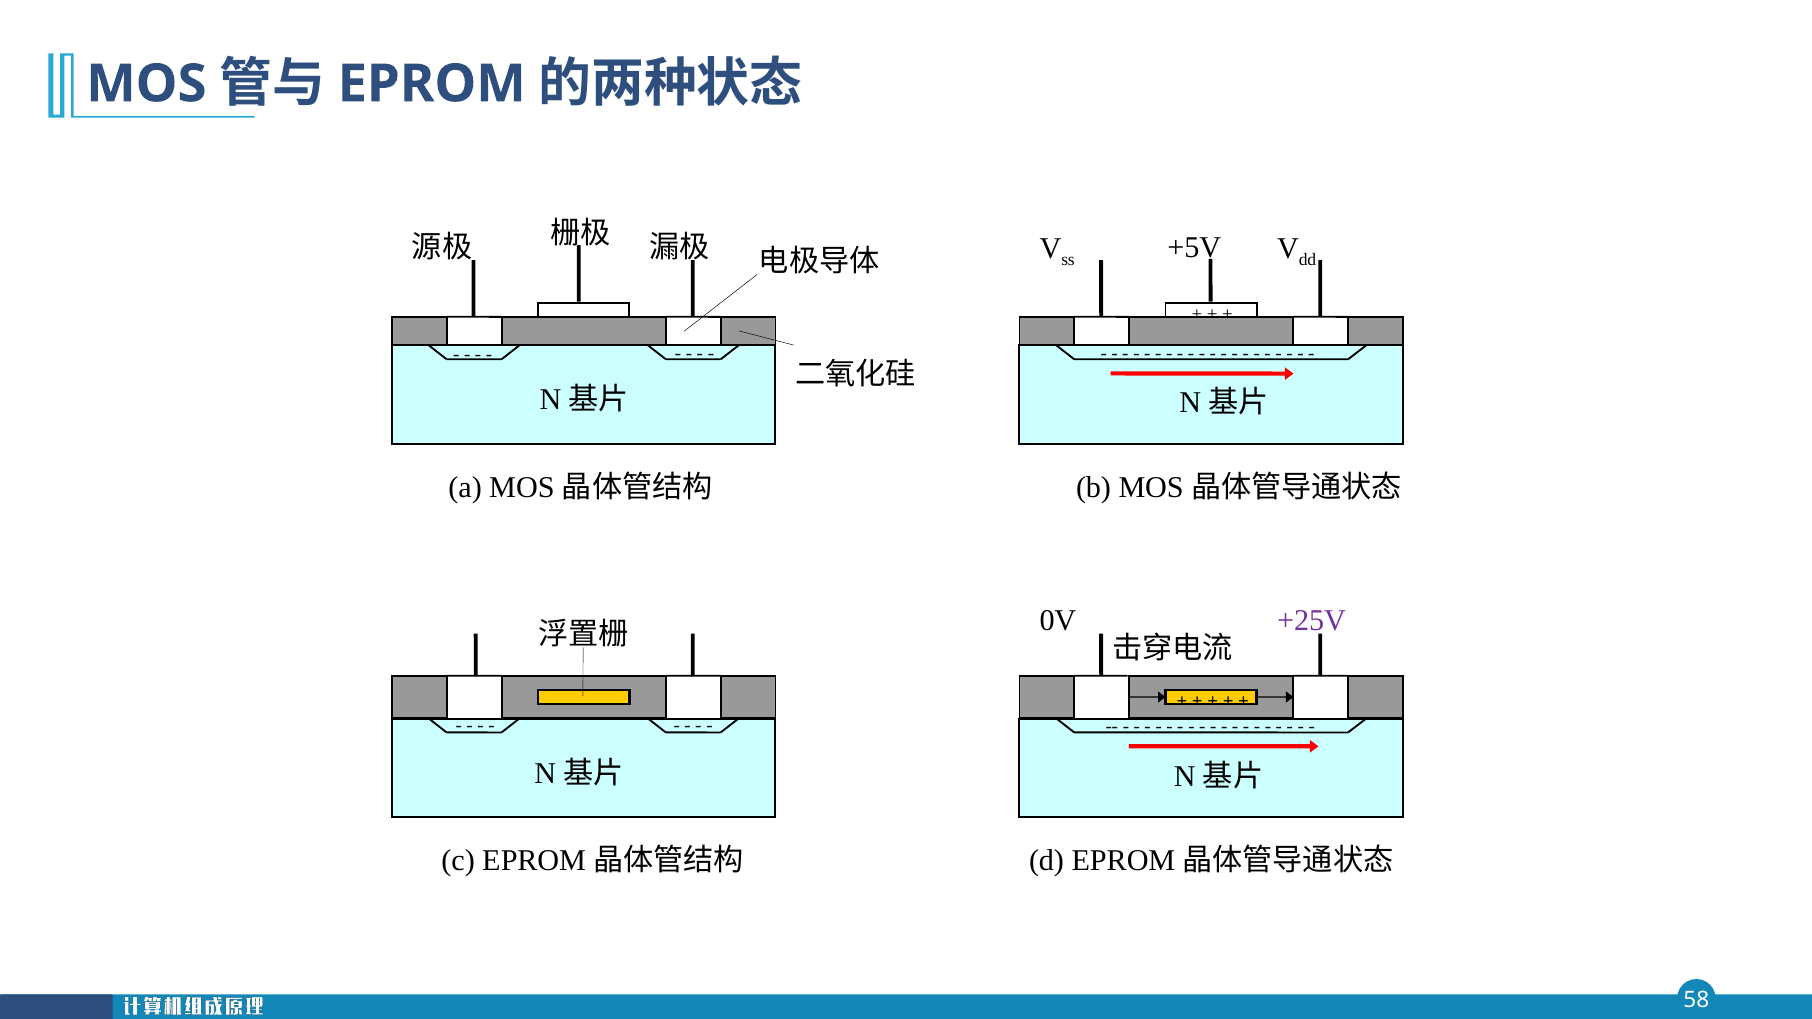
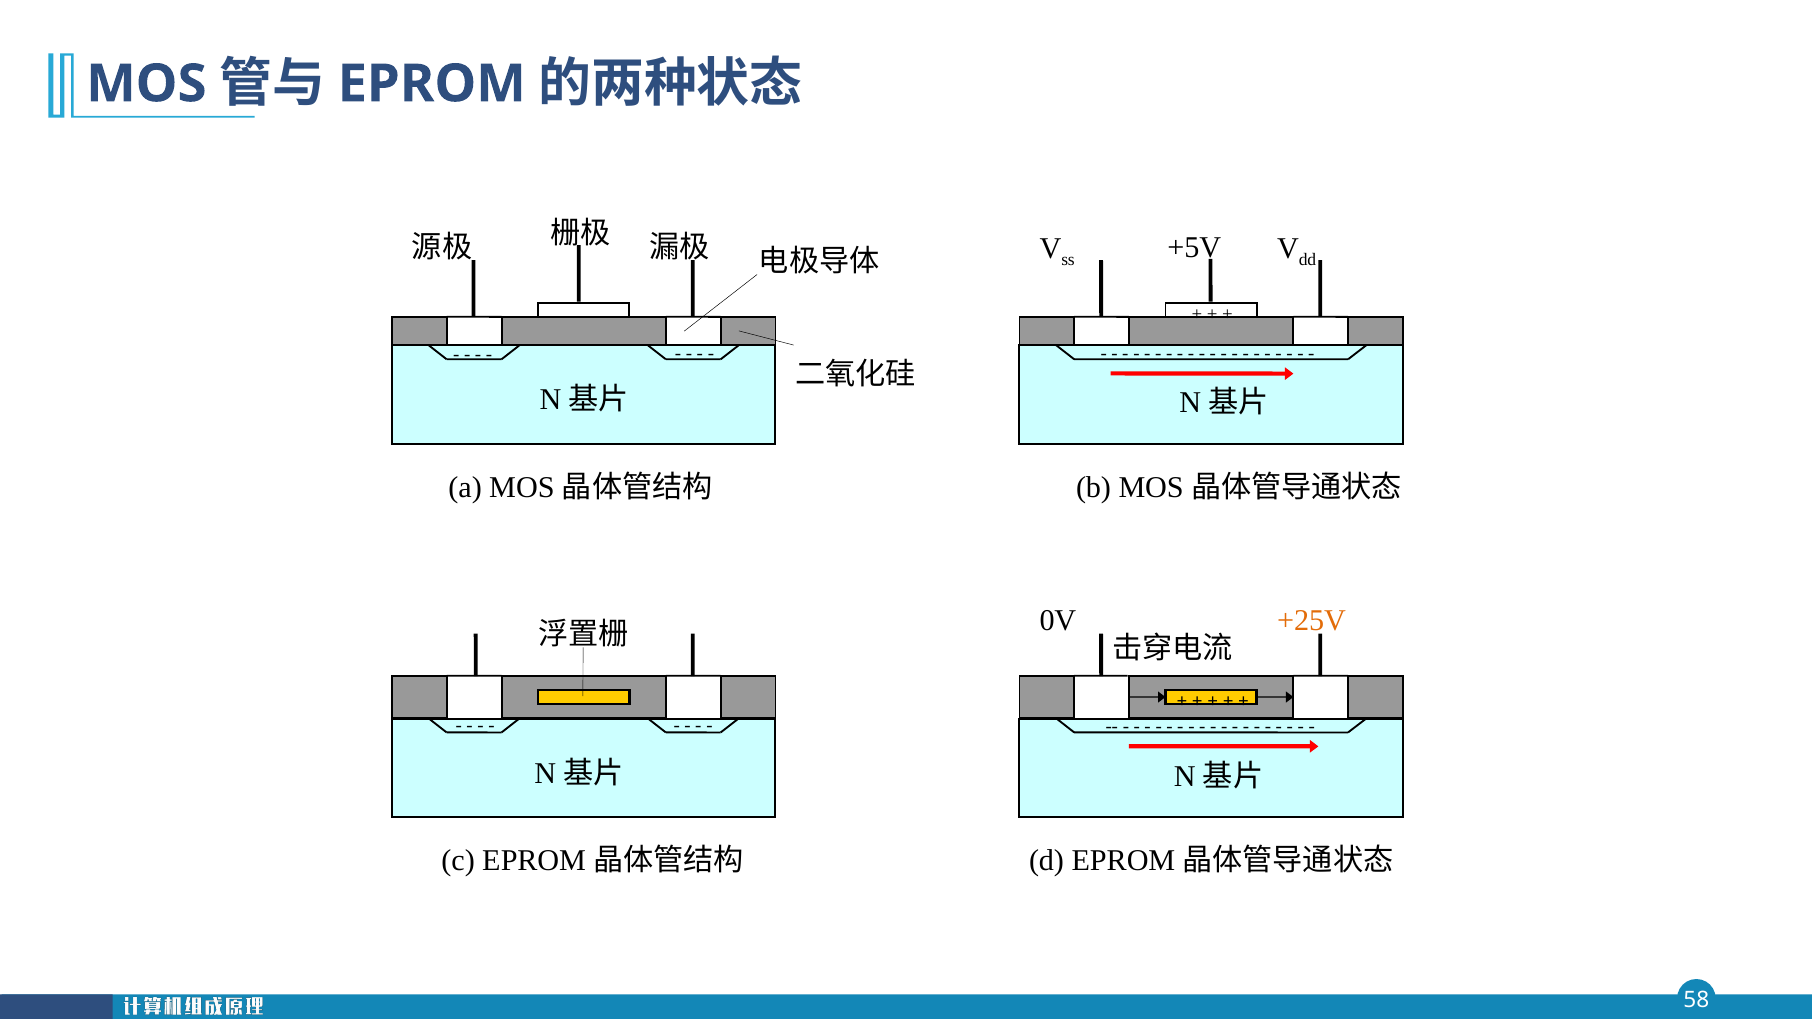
+25V colour: purple -> orange (1312, 621)
